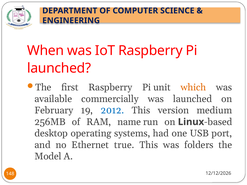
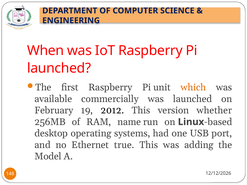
2012 colour: blue -> black (112, 111)
medium: medium -> whether (214, 111)
folders: folders -> adding (199, 145)
